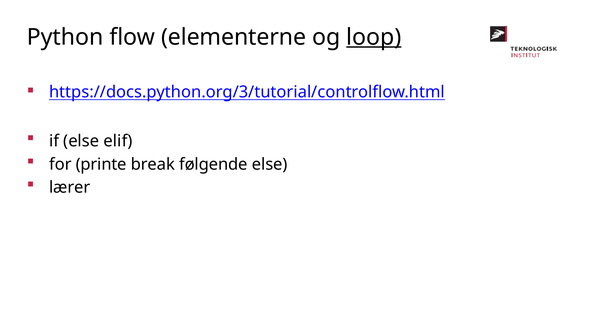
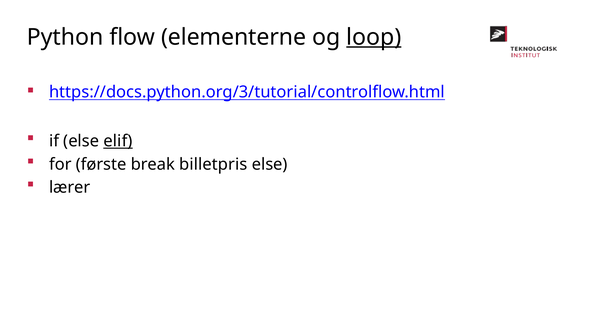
elif underline: none -> present (118, 141)
printe: printe -> første (101, 164)
følgende: følgende -> billetpris (213, 164)
